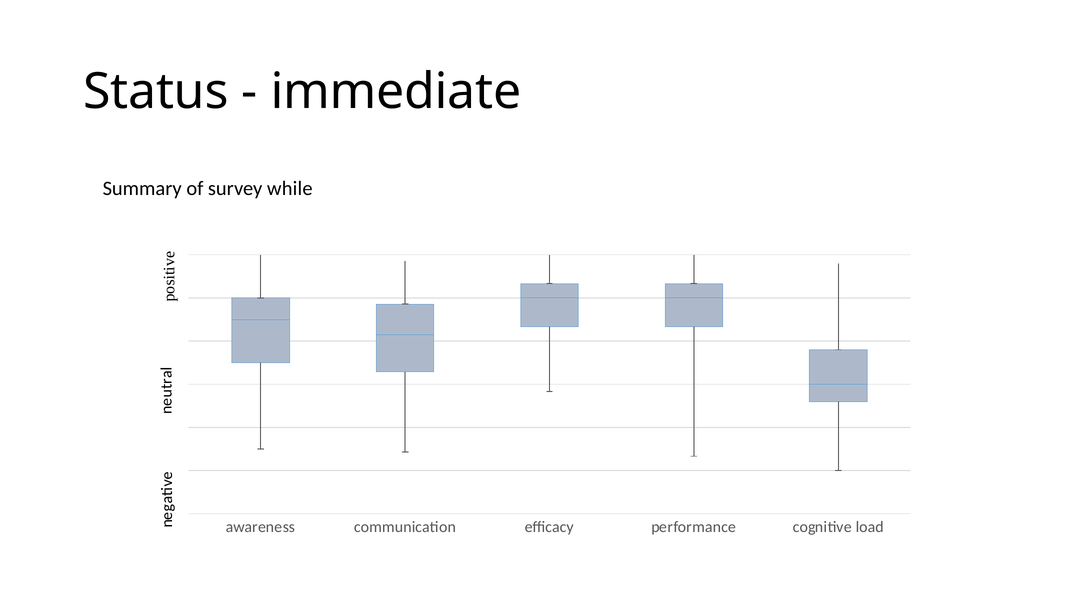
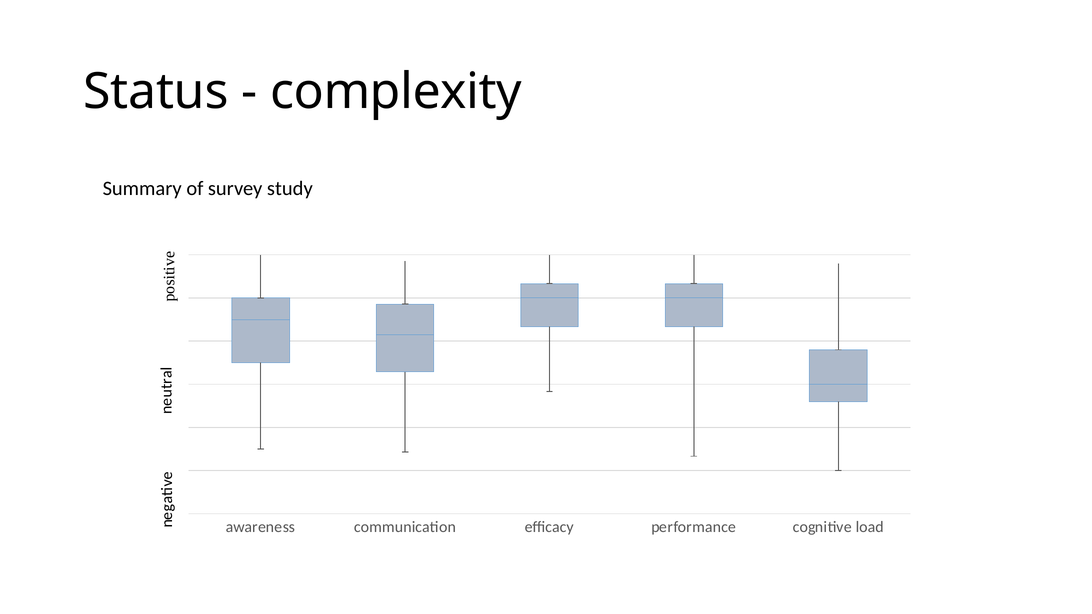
immediate: immediate -> complexity (396, 92)
while: while -> study (290, 188)
